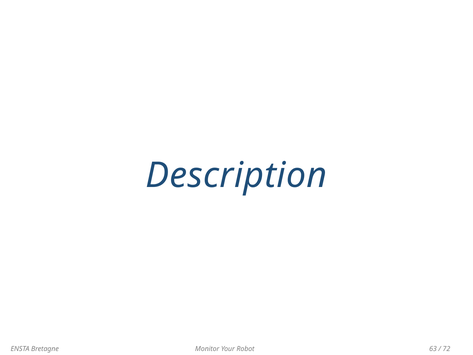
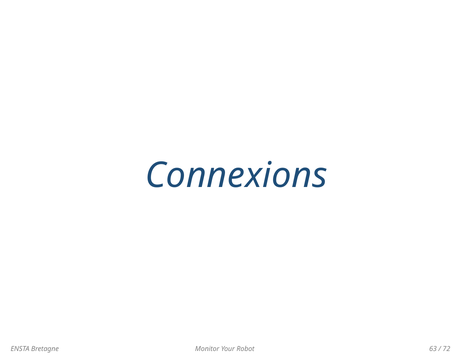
Description: Description -> Connexions (236, 175)
